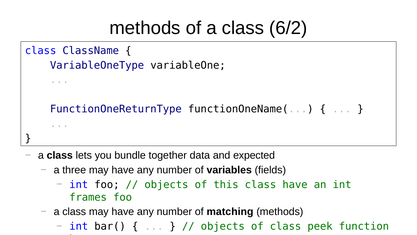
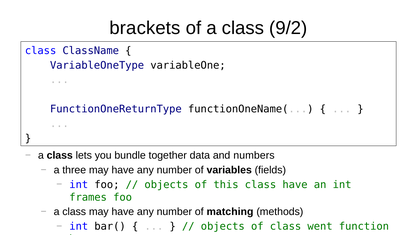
methods: methods -> brackets (145, 28)
6/2: 6/2 -> 9/2 (288, 28)
expected: expected -> numbers (254, 155)
peek: peek -> went (320, 226)
